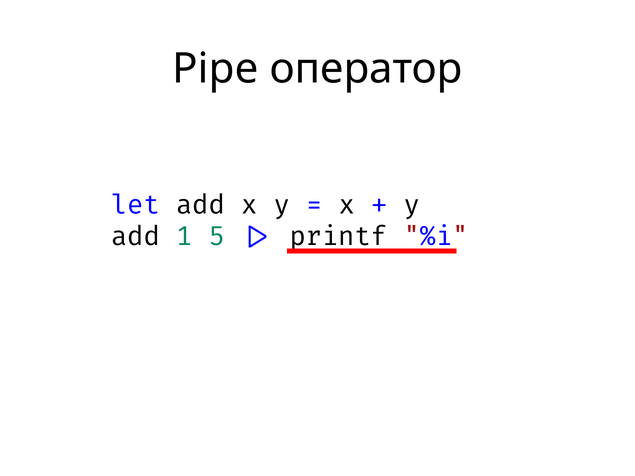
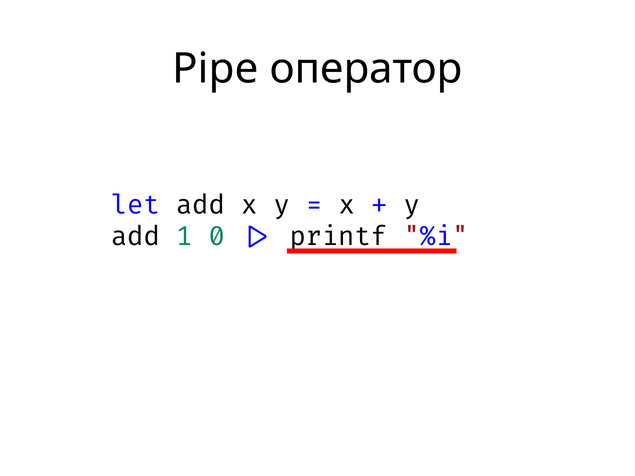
5: 5 -> 0 (217, 237)
